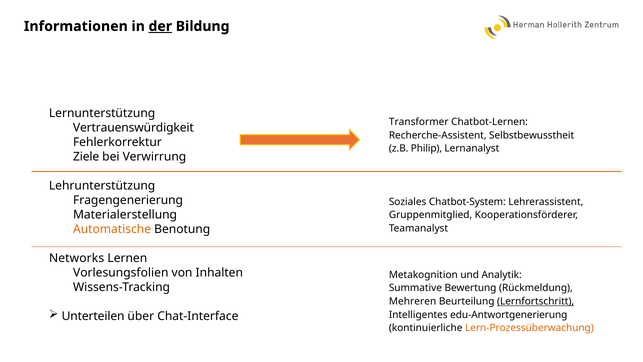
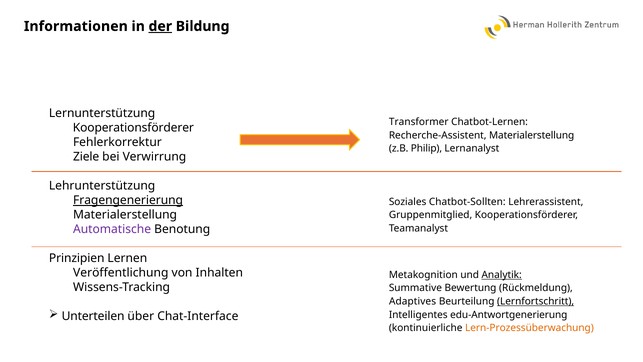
Vertrauenswürdigkeit: Vertrauenswürdigkeit -> Kooperationsförderer (133, 128)
Recherche-Assistent Selbstbewusstheit: Selbstbewusstheit -> Materialerstellung (532, 135)
Fragengenerierung underline: none -> present (128, 200)
Chatbot-System: Chatbot-System -> Chatbot-Sollten (467, 202)
Automatische colour: orange -> purple (112, 229)
Networks: Networks -> Prinzipien (77, 258)
Vorlesungsfolien: Vorlesungsfolien -> Veröffentlichung (121, 272)
Analytik underline: none -> present (502, 275)
Mehreren: Mehreren -> Adaptives (413, 301)
